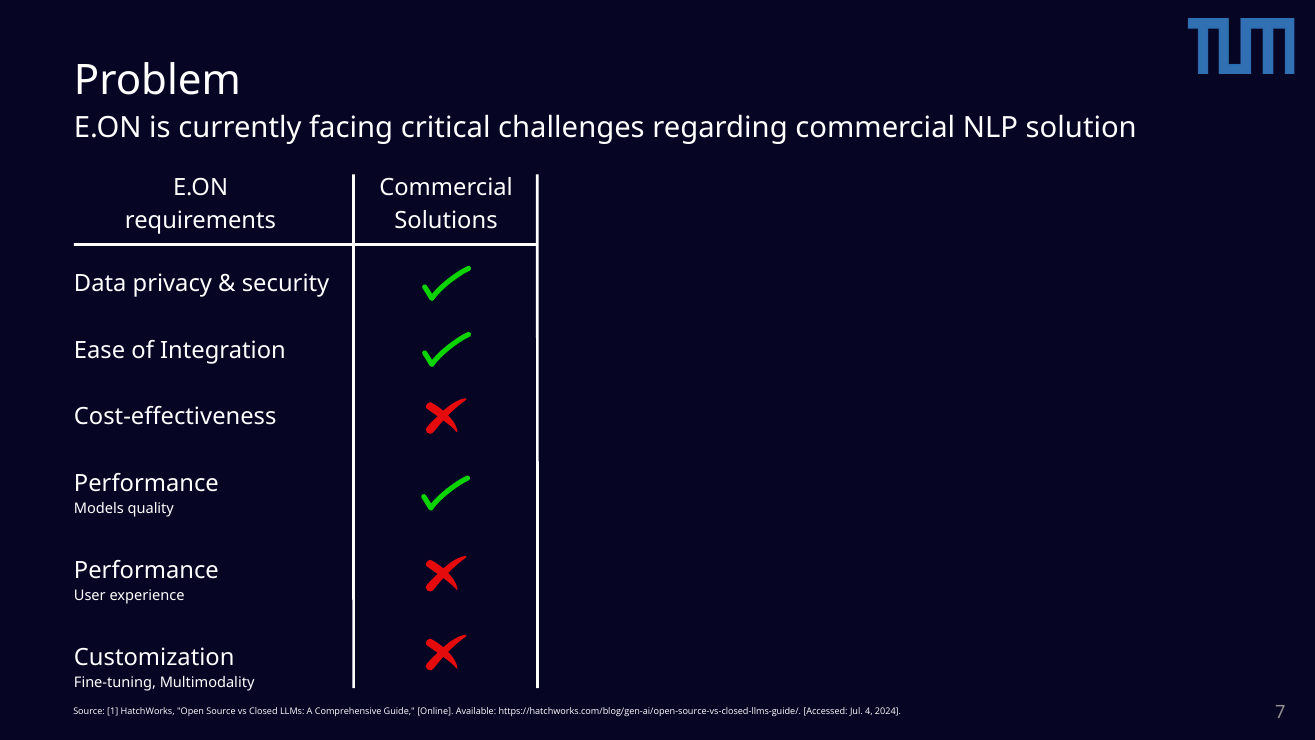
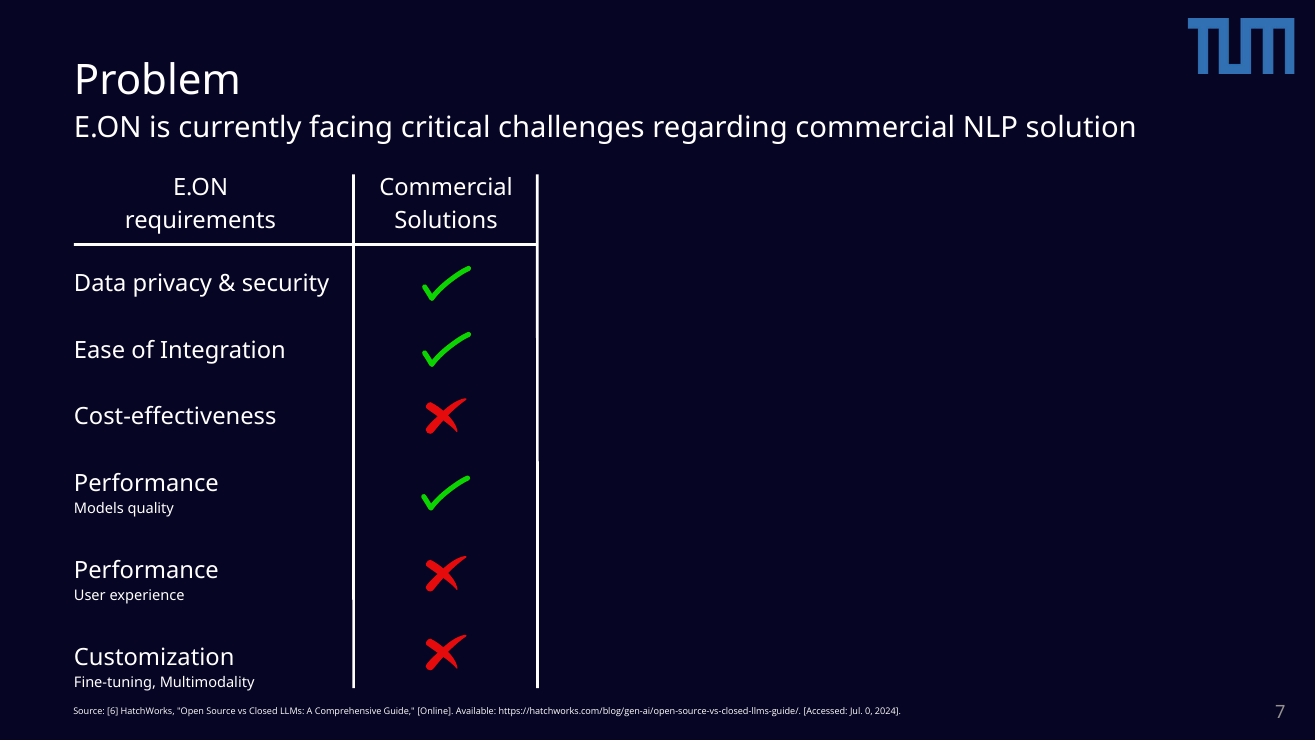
1: 1 -> 6 (113, 711)
4: 4 -> 0 (869, 711)
